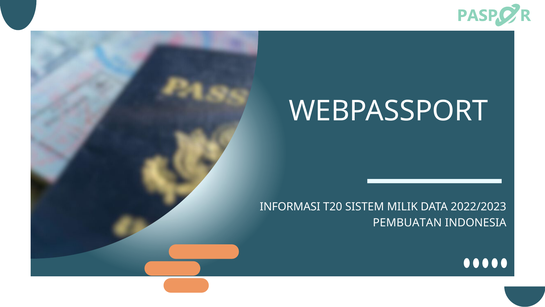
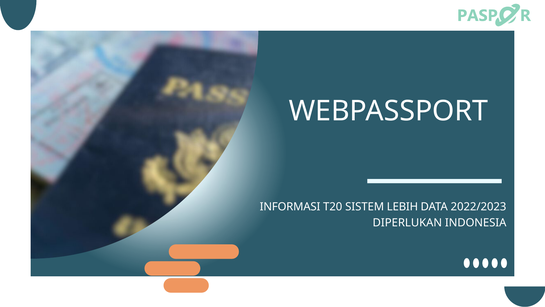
MILIK: MILIK -> LEBIH (402, 207)
PEMBUATAN: PEMBUATAN -> DIPERLUKAN (407, 223)
